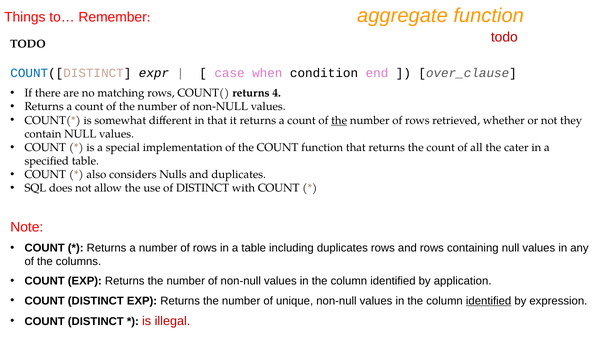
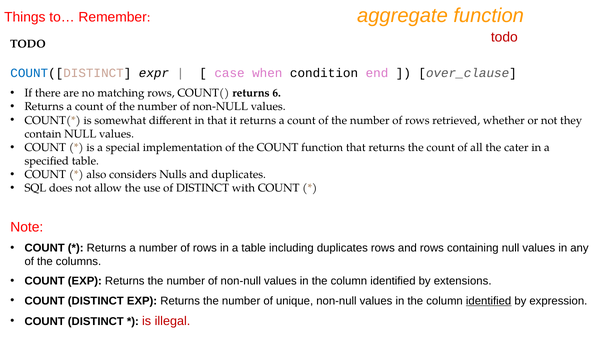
4: 4 -> 6 (277, 93)
the underline: present -> none (339, 121)
application: application -> extensions (463, 282)
